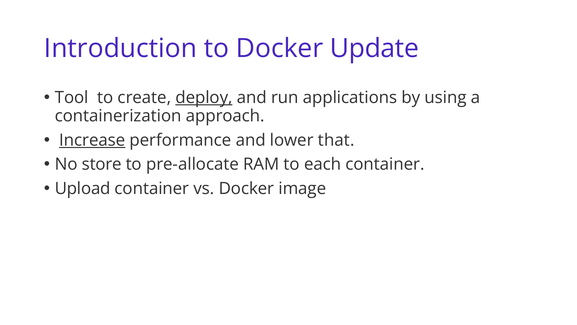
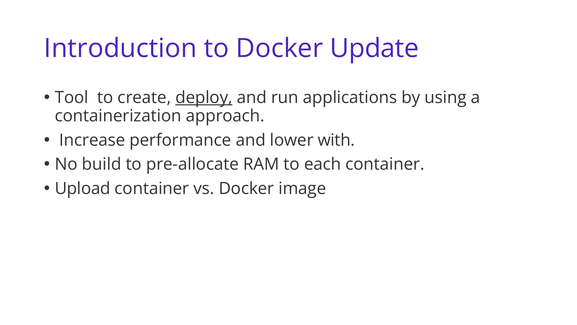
Increase underline: present -> none (92, 140)
that: that -> with (336, 140)
store: store -> build (102, 164)
